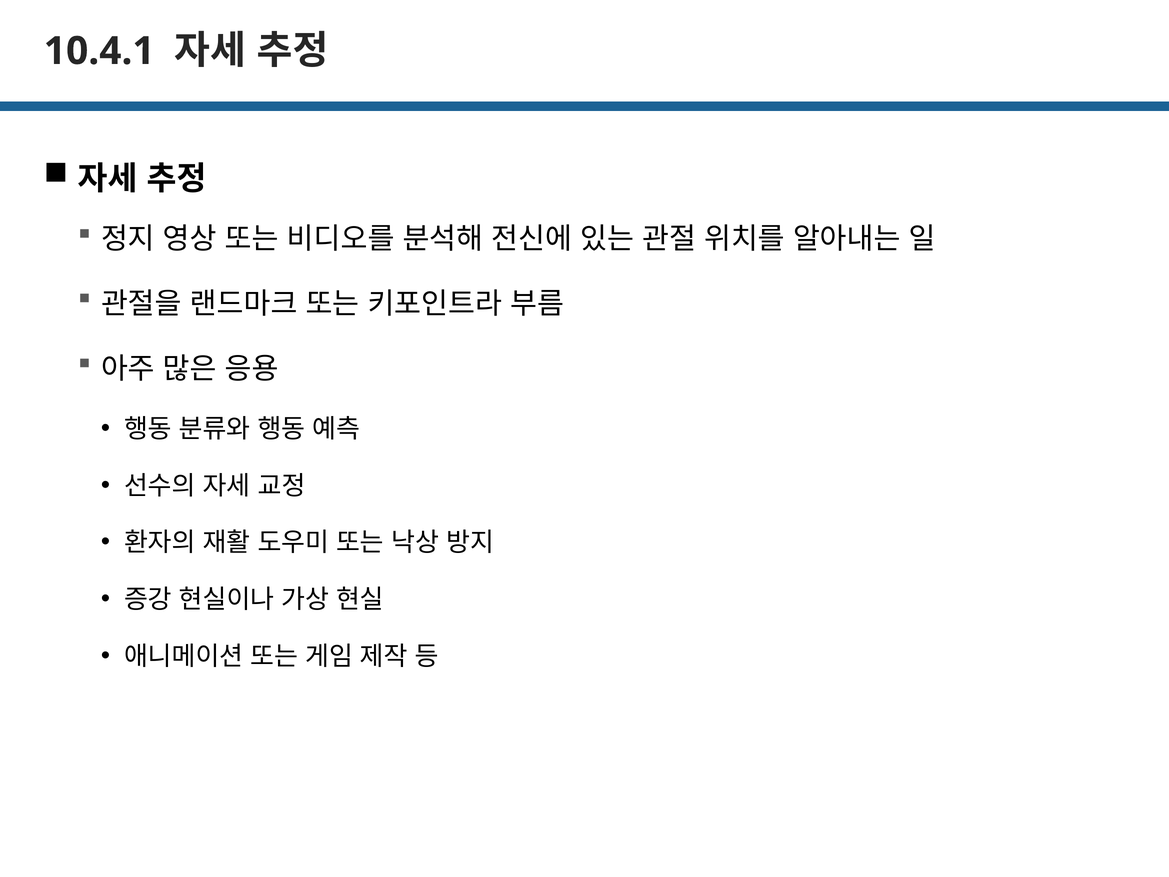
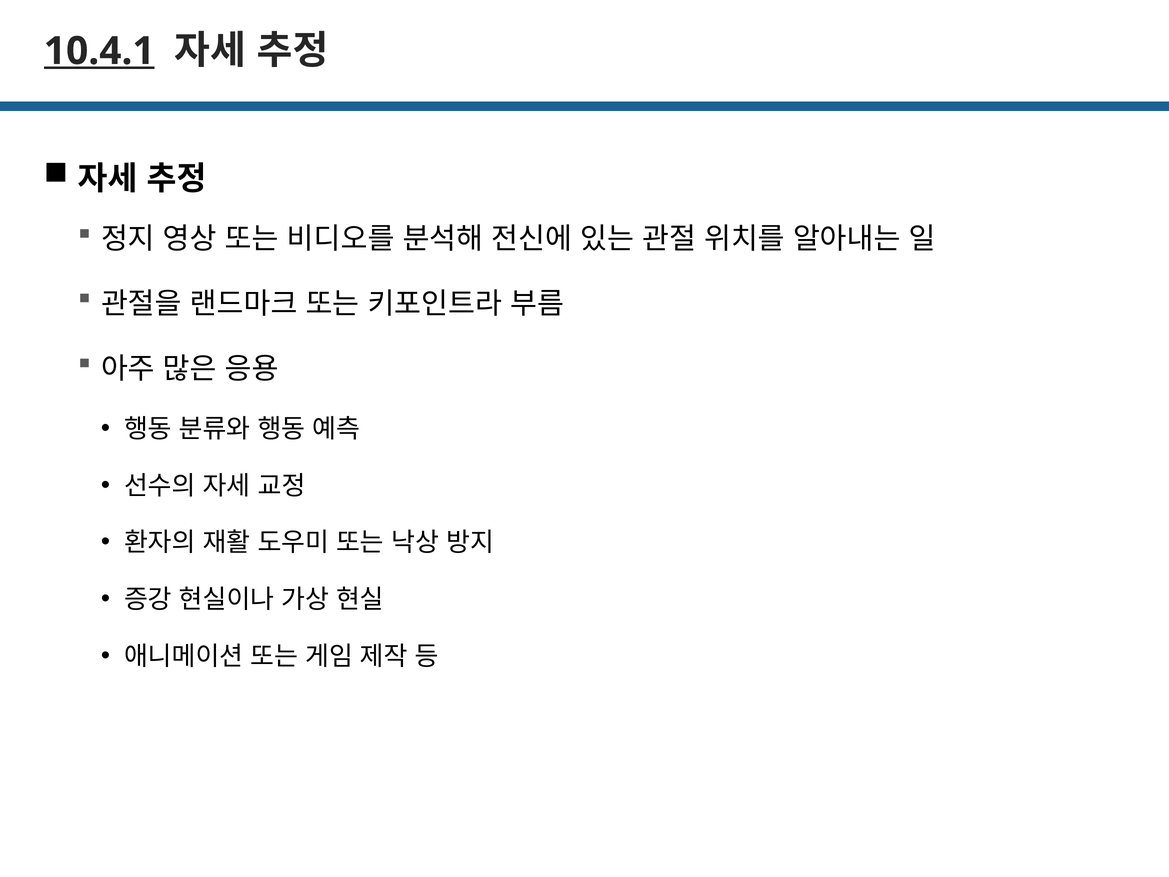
10.4.1 underline: none -> present (99, 51)
